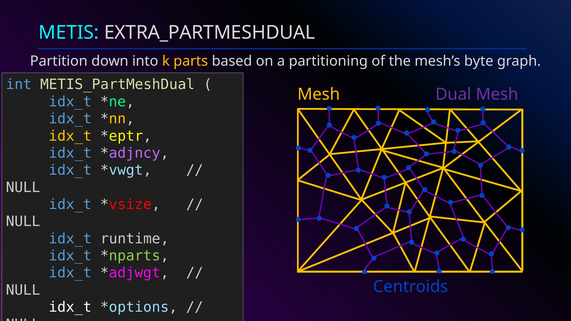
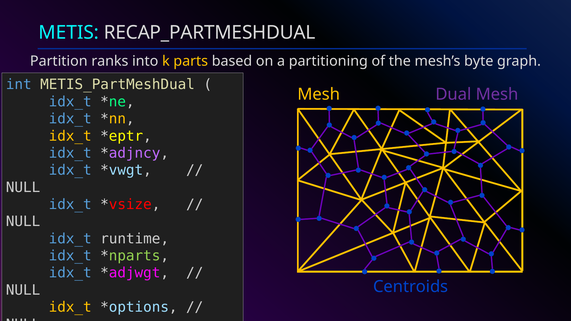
EXTRA_PARTMESHDUAL: EXTRA_PARTMESHDUAL -> RECAP_PARTMESHDUAL (210, 33)
down: down -> ranks (110, 61)
idx_t colour: white -> yellow (70, 307)
